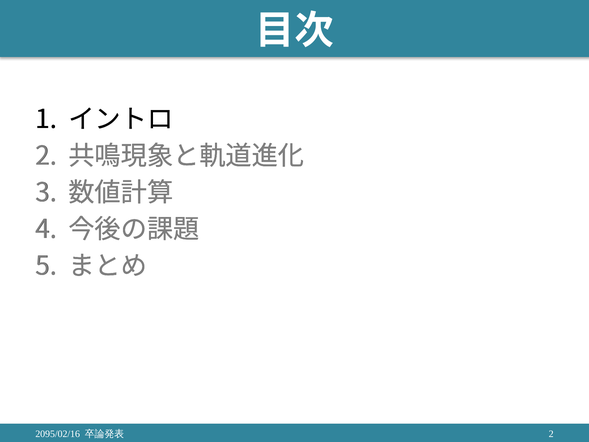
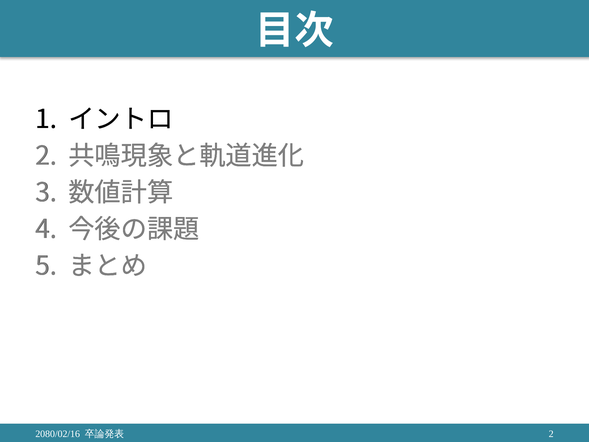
2095/02/16: 2095/02/16 -> 2080/02/16 (58, 434)
